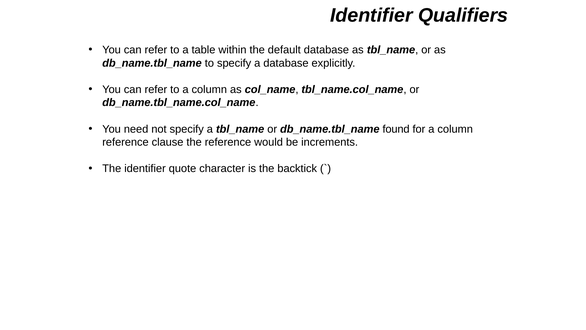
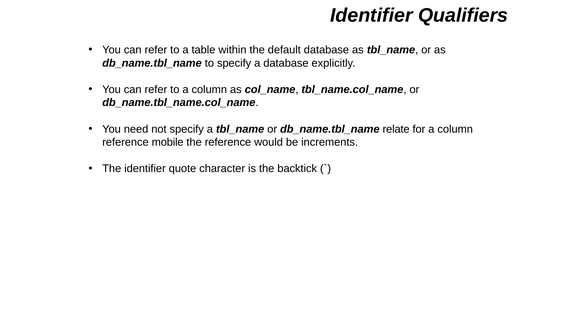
found: found -> relate (396, 129)
clause: clause -> mobile (168, 142)
